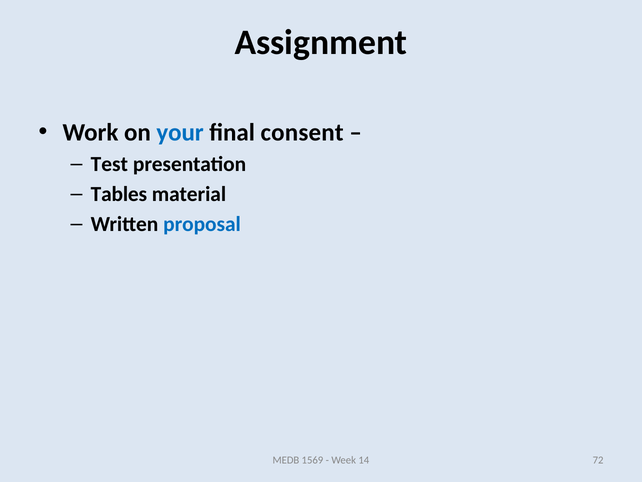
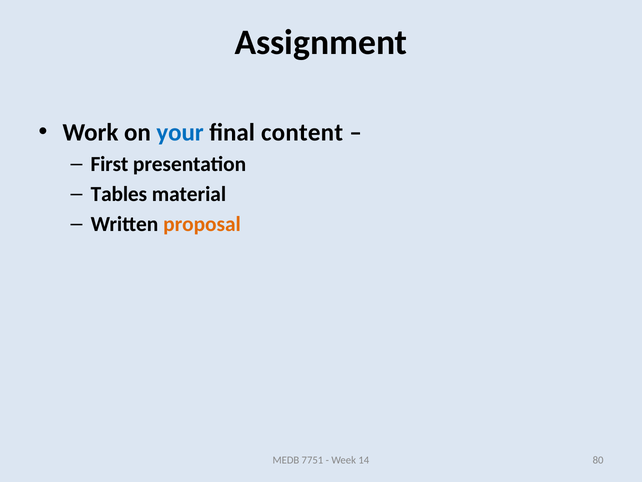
consent: consent -> content (302, 132)
Test: Test -> First (109, 164)
proposal colour: blue -> orange (202, 224)
1569: 1569 -> 7751 (312, 460)
72: 72 -> 80 (598, 460)
